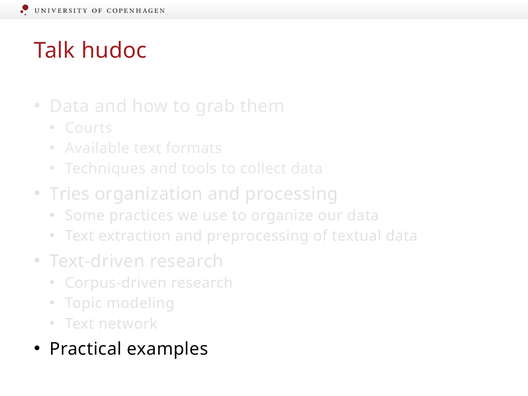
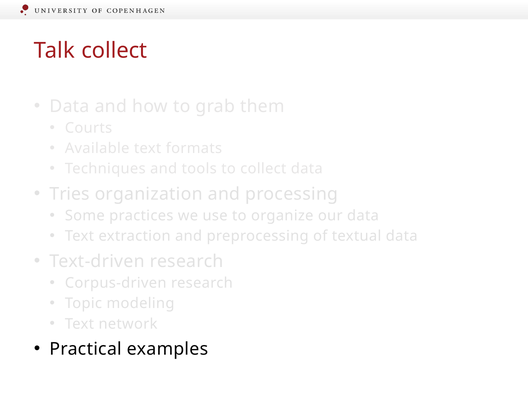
Talk hudoc: hudoc -> collect (114, 50)
